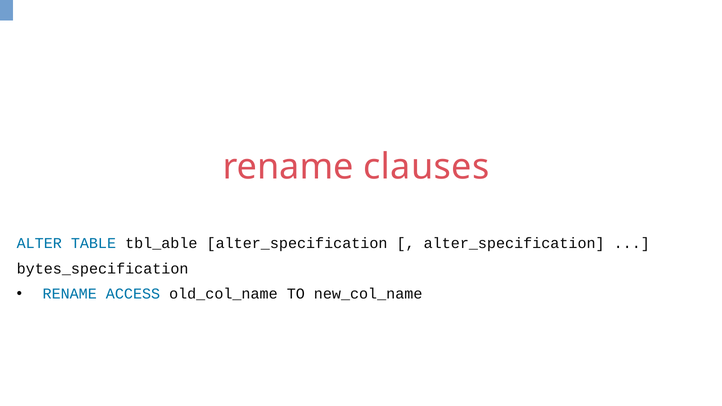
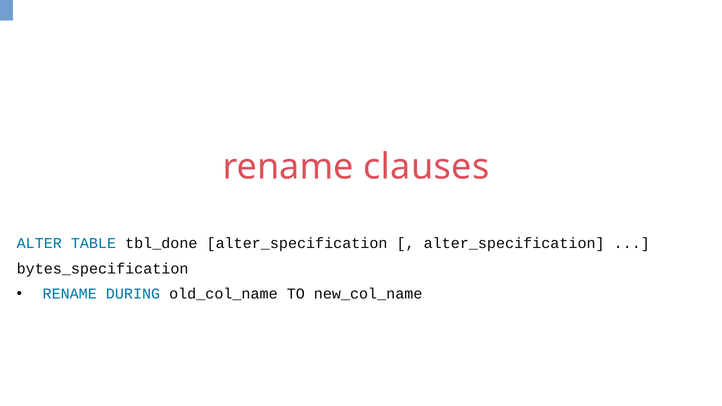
tbl_able: tbl_able -> tbl_done (161, 243)
ACCESS: ACCESS -> DURING (133, 294)
